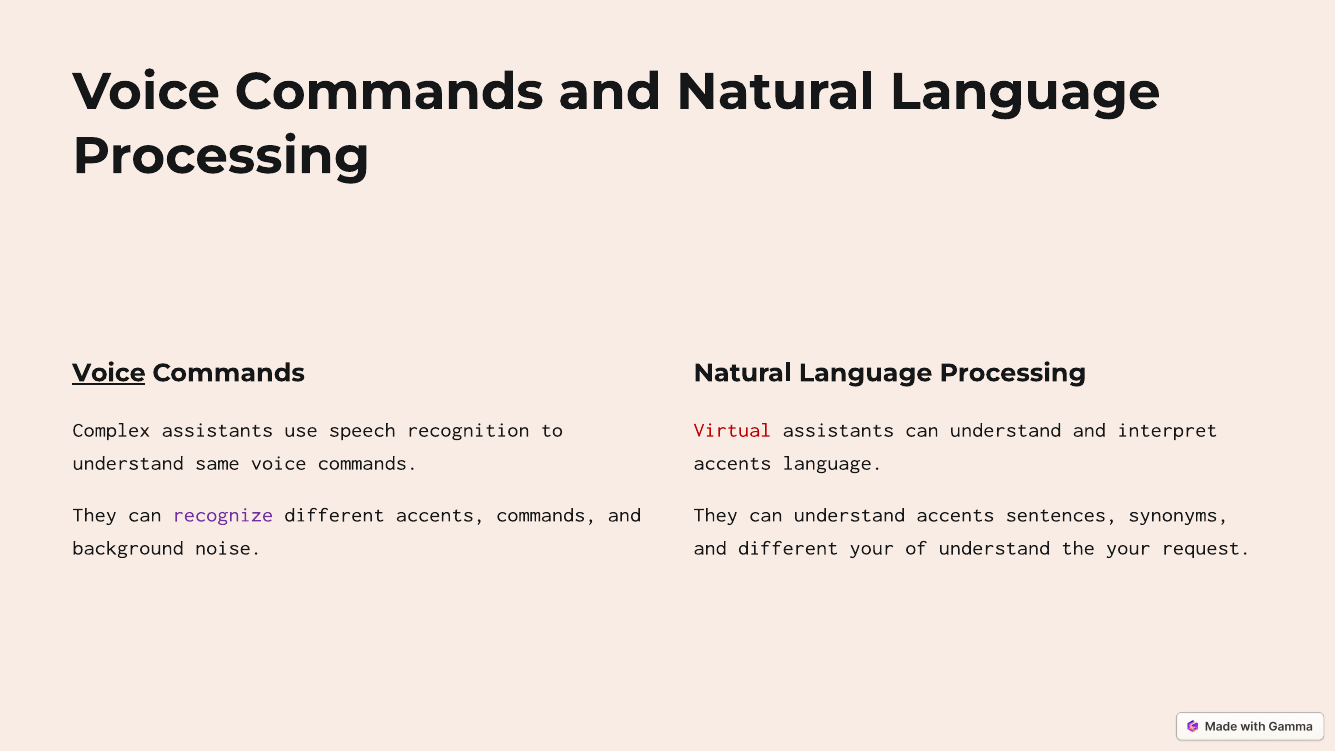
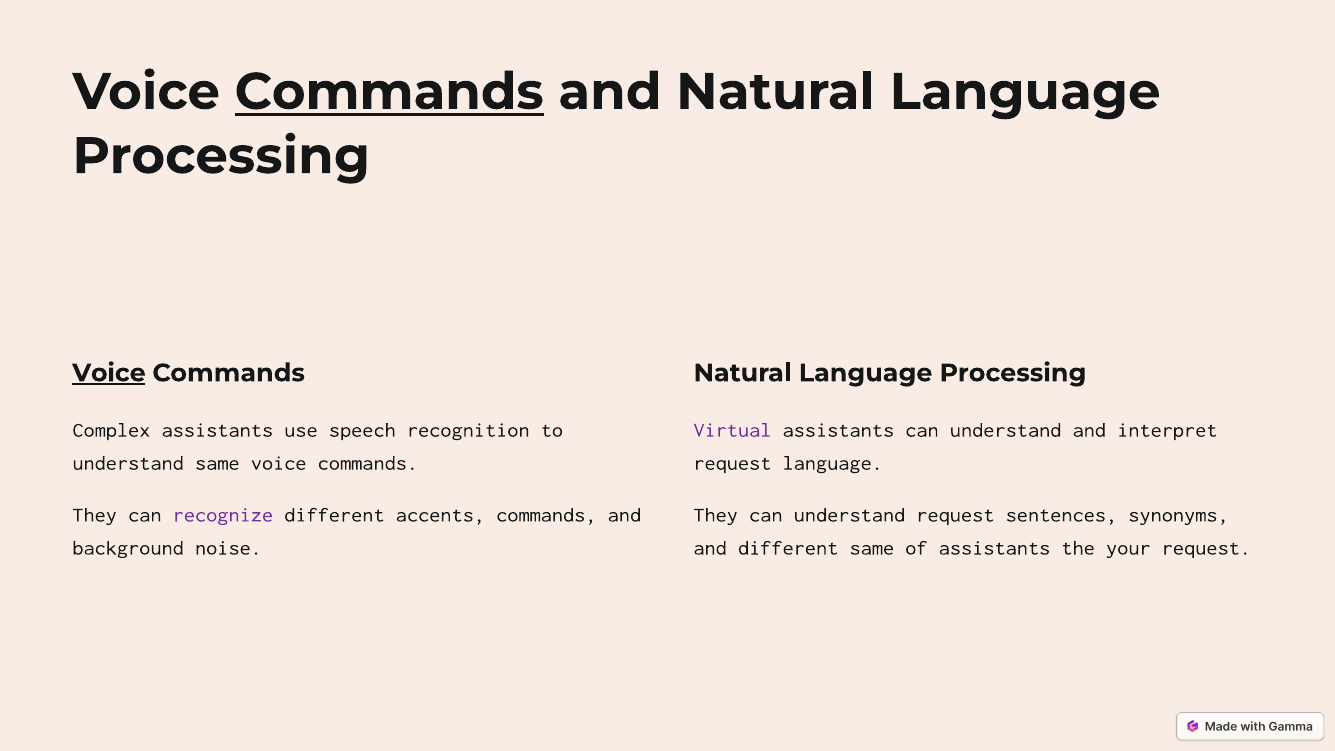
Commands underline: none -> present (389, 92)
Virtual colour: red -> purple (732, 430)
accents: accents -> request (732, 463)
understand accents: accents -> request (955, 515)
different your: your -> same (872, 548)
of understand: understand -> assistants (994, 548)
